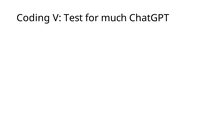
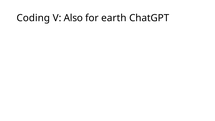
Test: Test -> Also (73, 18)
much: much -> earth (114, 18)
